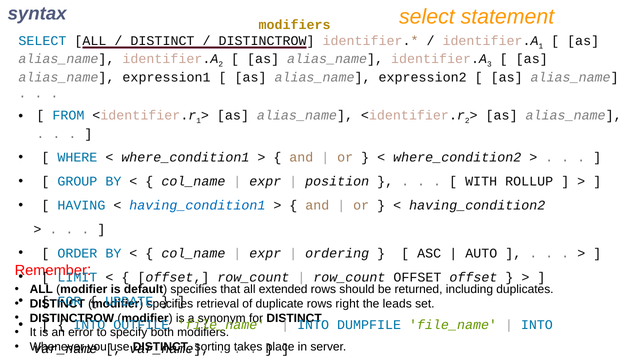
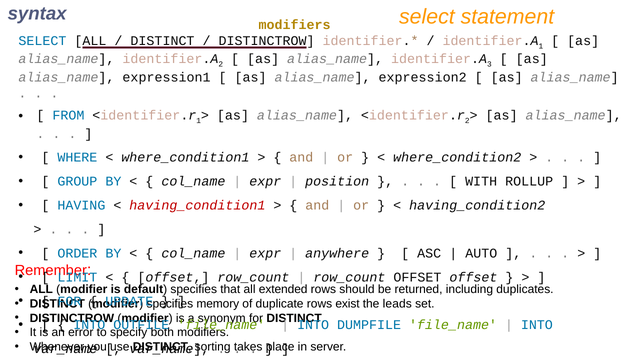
having_condition1 colour: blue -> red (197, 206)
ordering: ordering -> anywhere (337, 254)
retrieval: retrieval -> memory (218, 304)
right: right -> exist (348, 304)
